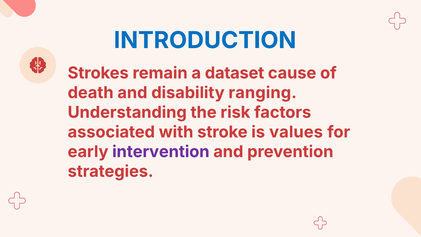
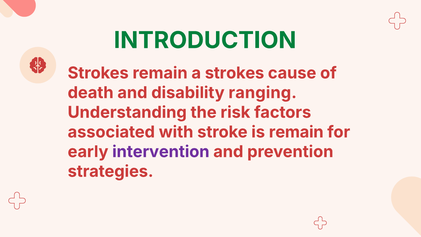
INTRODUCTION colour: blue -> green (205, 40)
a dataset: dataset -> strokes (235, 73)
is values: values -> remain (296, 132)
